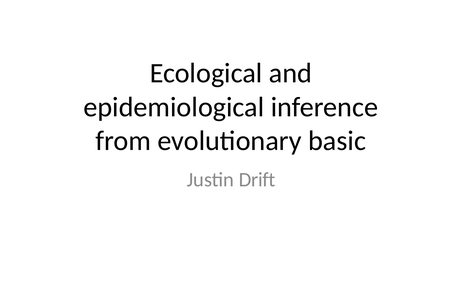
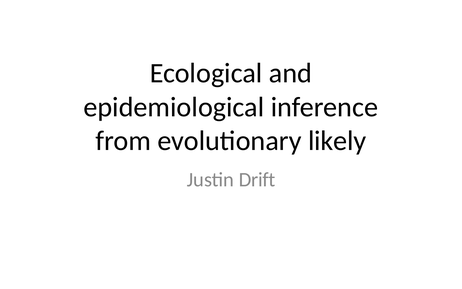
basic: basic -> likely (337, 141)
